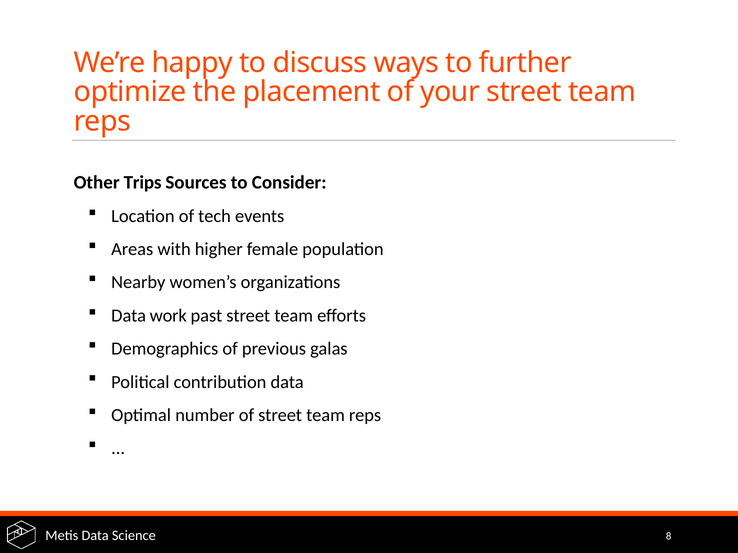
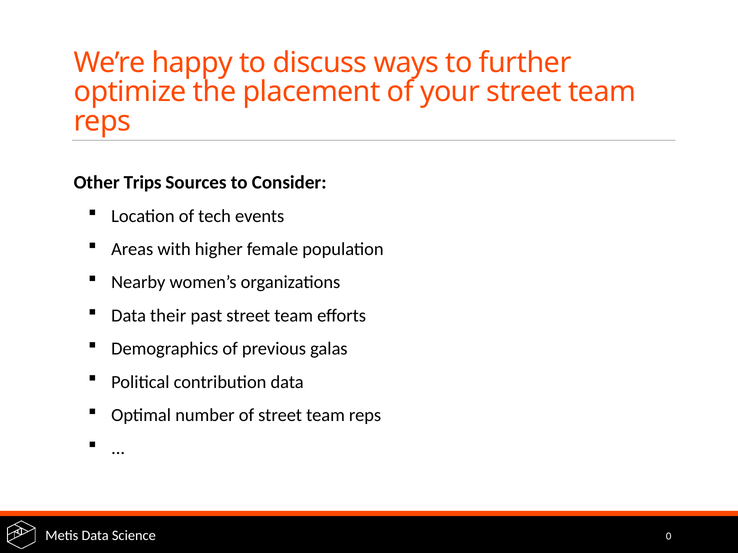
work: work -> their (168, 316)
8: 8 -> 0 (669, 537)
